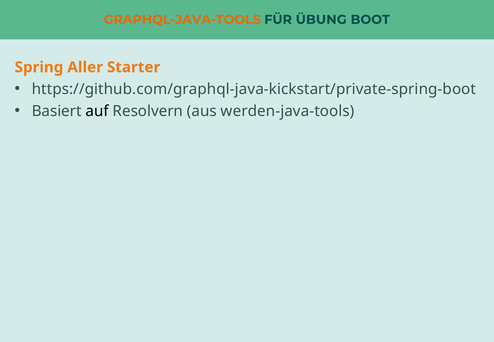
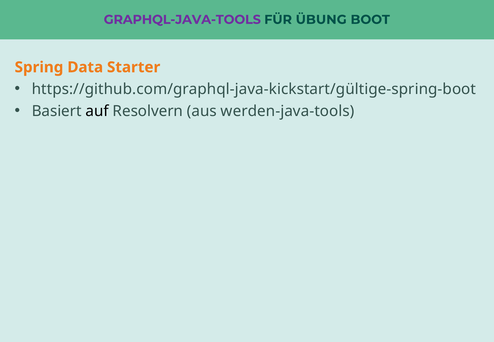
GRAPHQL-JAVA-TOOLS colour: orange -> purple (182, 20)
Aller: Aller -> Data (85, 67)
https://github.com/graphql-java-kickstart/private-spring-boot: https://github.com/graphql-java-kickstart/private-spring-boot -> https://github.com/graphql-java-kickstart/gültige-spring-boot (254, 89)
